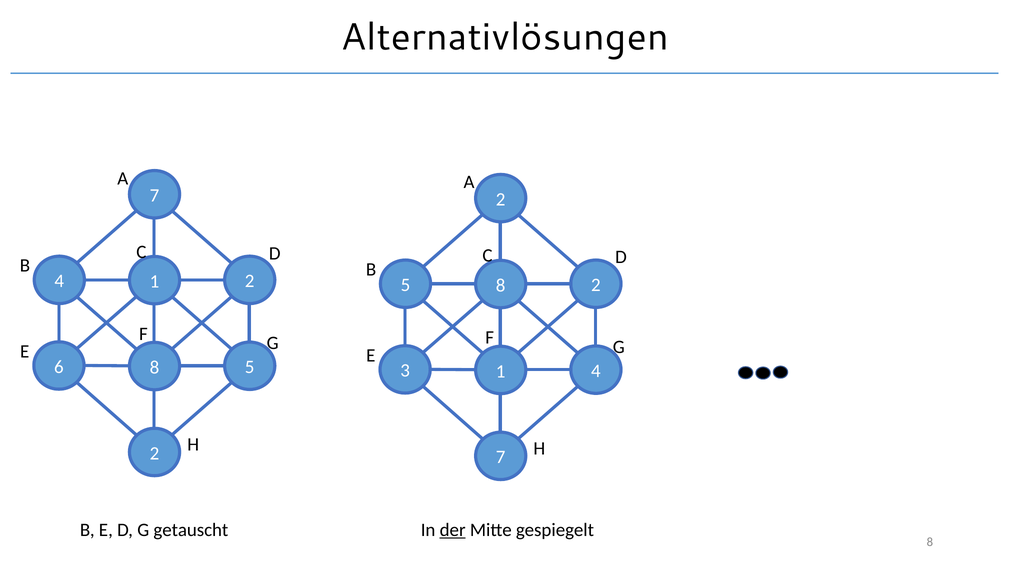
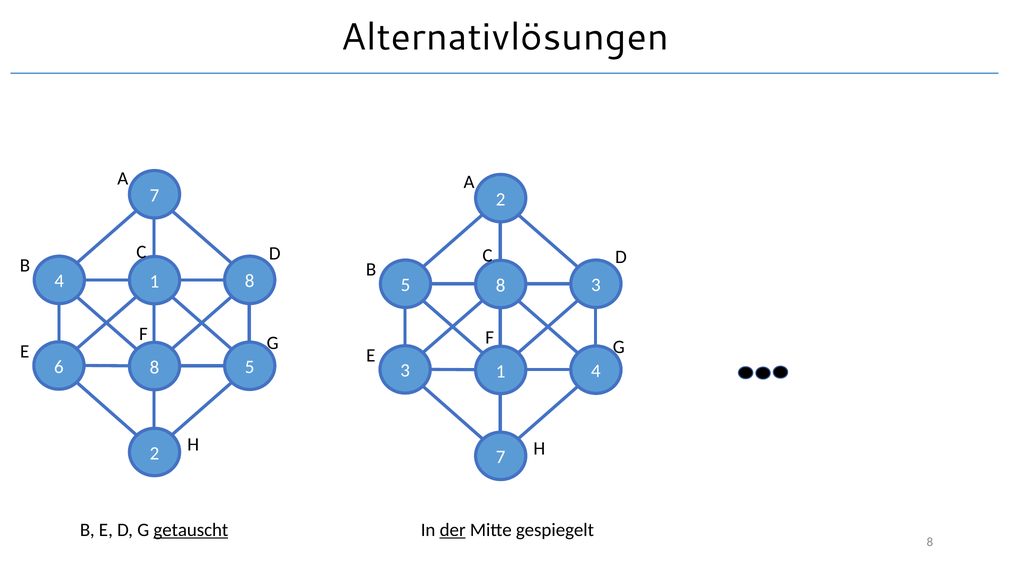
4 2: 2 -> 8 (250, 281)
5 2: 2 -> 3 (596, 285)
getauscht underline: none -> present (191, 530)
